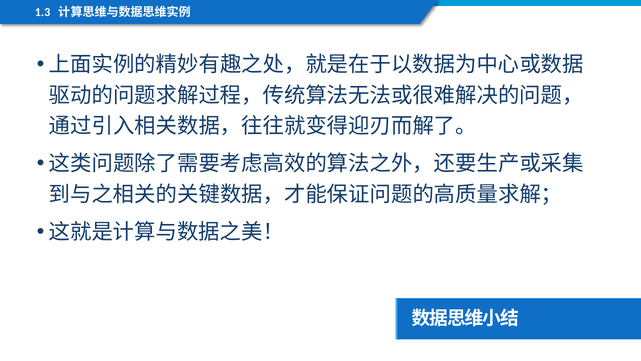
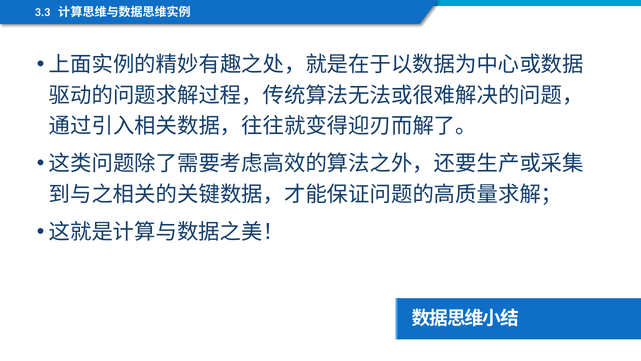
1.3: 1.3 -> 3.3 (43, 12)
